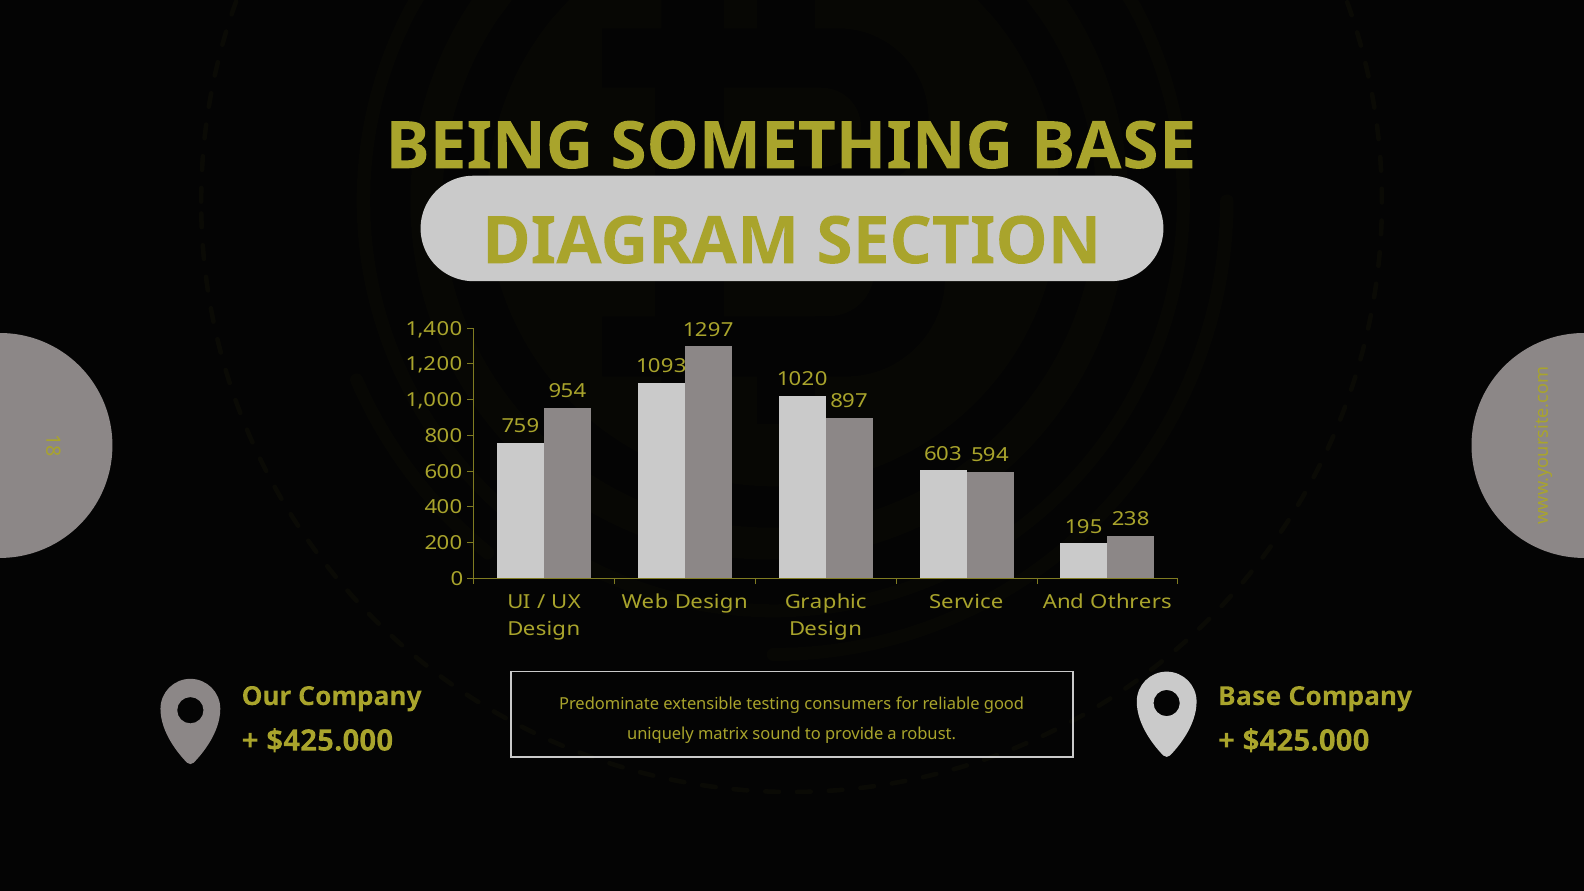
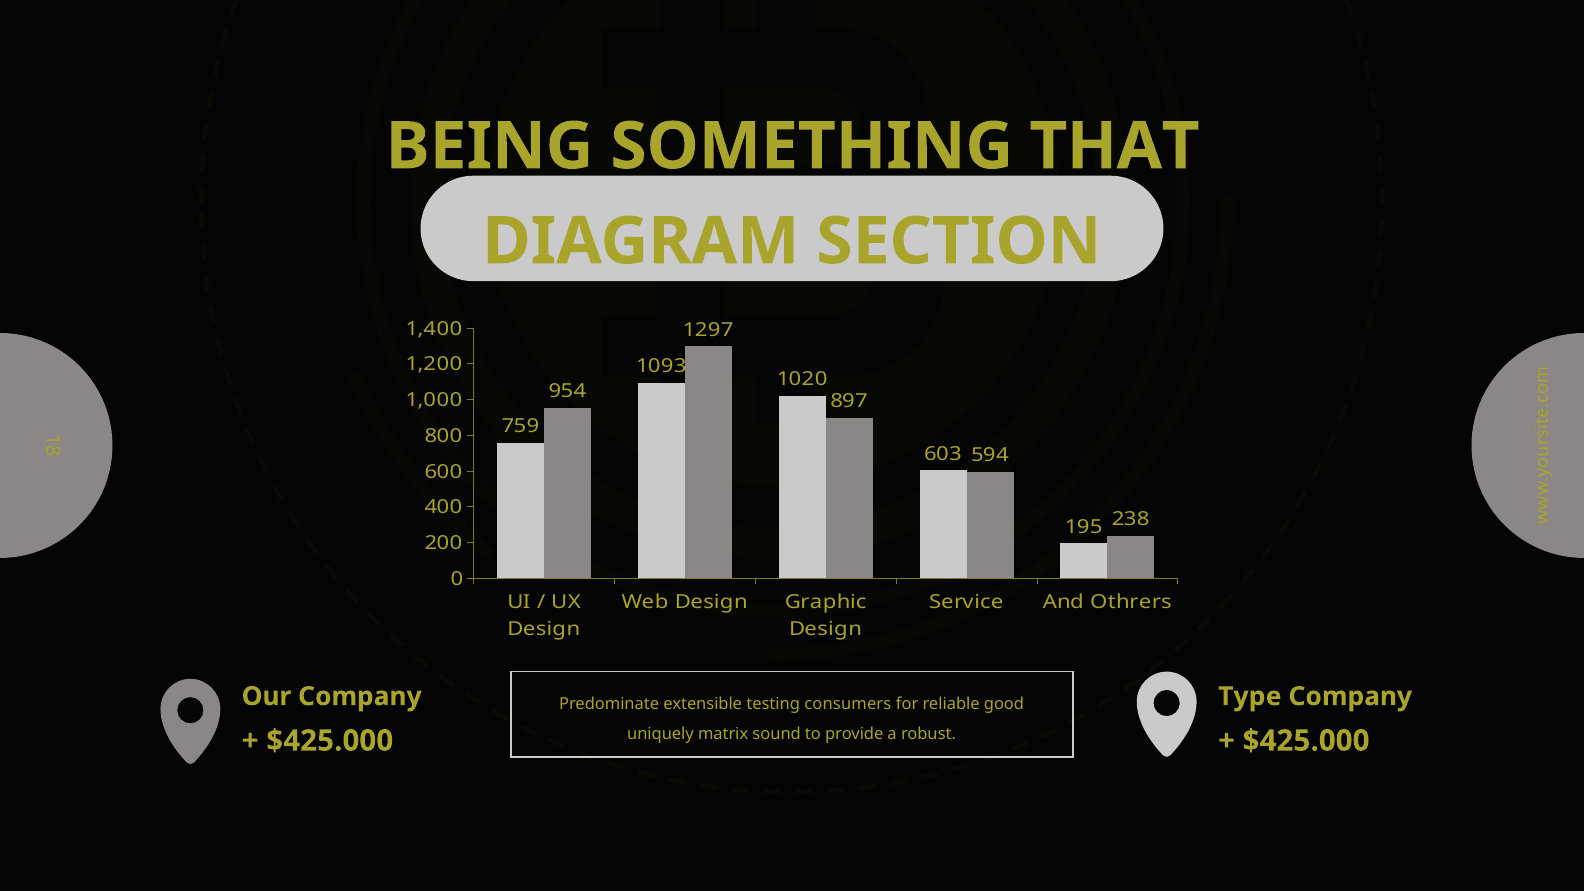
SOMETHING BASE: BASE -> THAT (1114, 147)
Base: Base -> Type (1250, 696)
